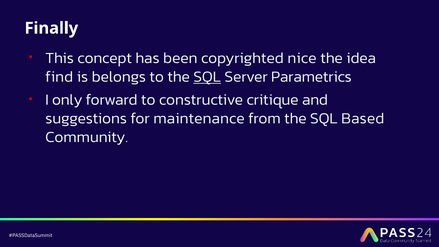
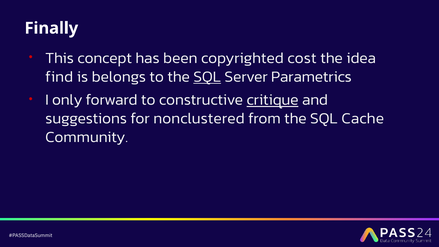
nice: nice -> cost (302, 58)
critique underline: none -> present (273, 100)
maintenance: maintenance -> nonclustered (199, 118)
Based: Based -> Cache (363, 118)
